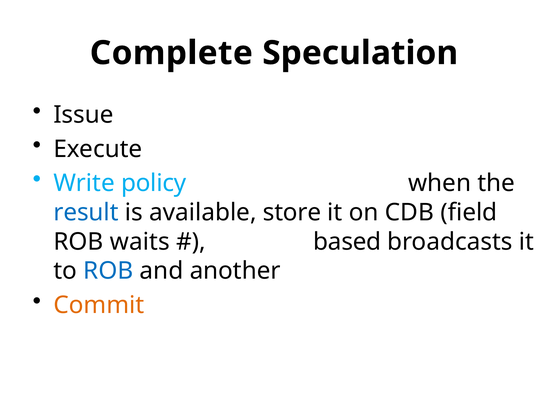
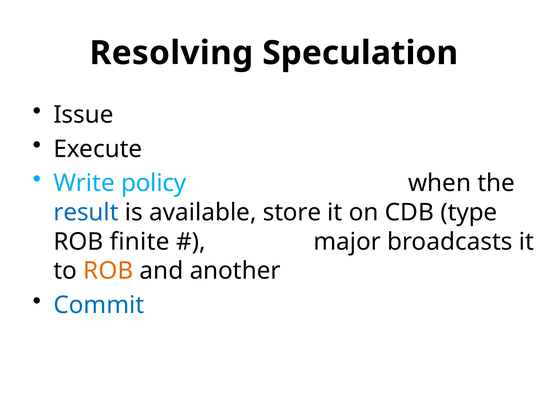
Complete: Complete -> Resolving (171, 53)
field: field -> type (469, 212)
waits: waits -> finite (140, 242)
based: based -> major (347, 242)
ROB colour: blue -> orange (108, 271)
Commit colour: orange -> blue (99, 305)
